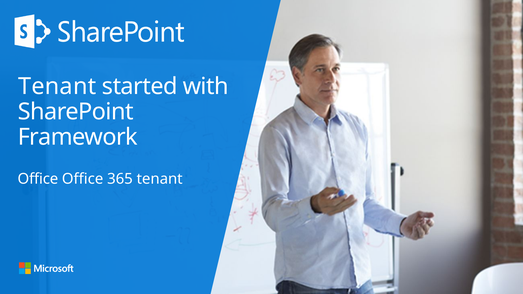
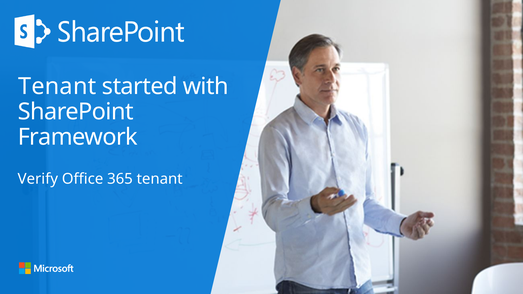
Office: Office -> Verify (38, 179)
